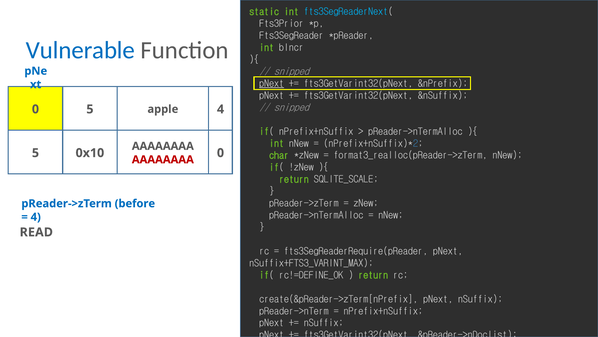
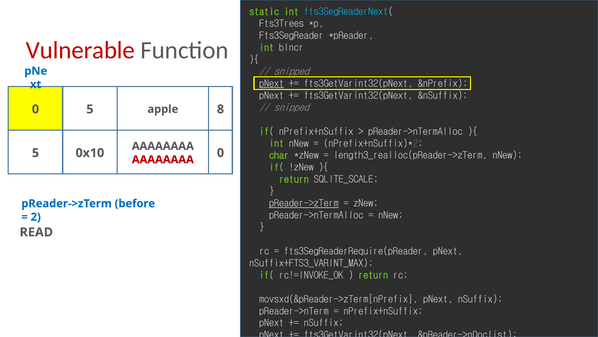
Fts3Prior: Fts3Prior -> Fts3Trees (282, 24)
Vulnerable colour: blue -> red (80, 50)
apple 4: 4 -> 8 (220, 109)
format3_realloc(pReader->zTerm: format3_realloc(pReader->zTerm -> length3_realloc(pReader->zTerm (410, 155)
pReader->zTerm underline: none -> present (304, 203)
4: 4 -> 2 (36, 217)
rc!=DEFINE_OK: rc!=DEFINE_OK -> rc!=INVOKE_OK (311, 275)
create(&pReader->zTerm[nPrefix: create(&pReader->zTerm[nPrefix -> movsxd(&pReader->zTerm[nPrefix (339, 299)
